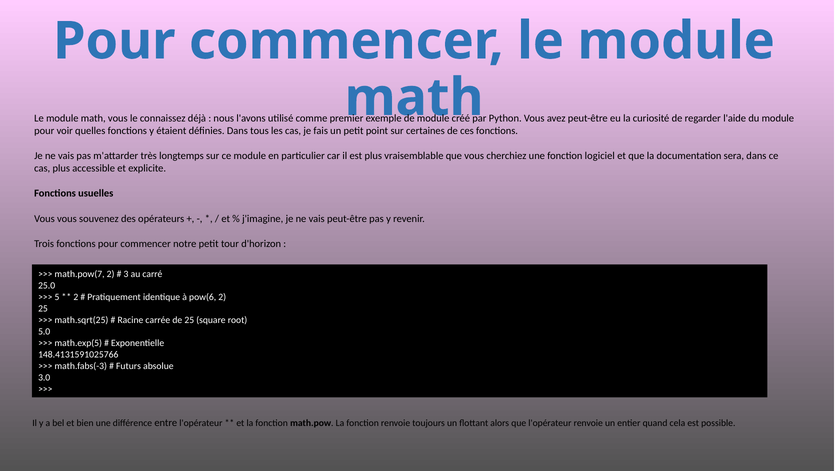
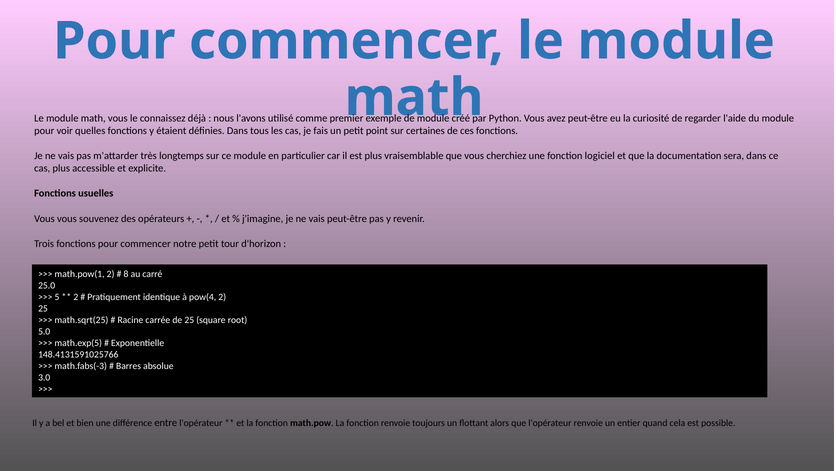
math.pow(7: math.pow(7 -> math.pow(1 (80, 274)
3: 3 -> 8 (126, 274)
pow(6: pow(6 -> pow(4 (203, 297)
Futurs: Futurs -> Barres (129, 366)
